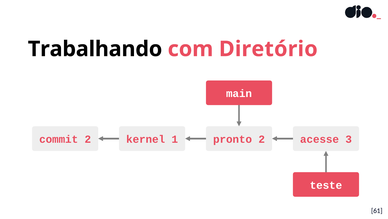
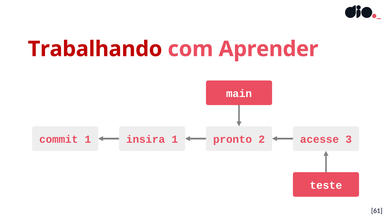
Trabalhando colour: black -> red (95, 49)
Diretório: Diretório -> Aprender (269, 49)
commit 2: 2 -> 1 (88, 139)
kernel: kernel -> insira (146, 139)
